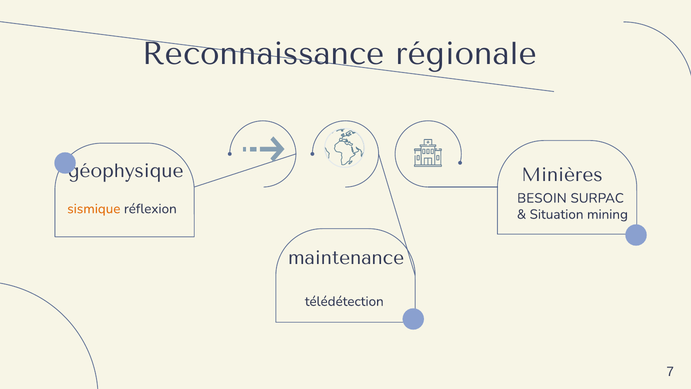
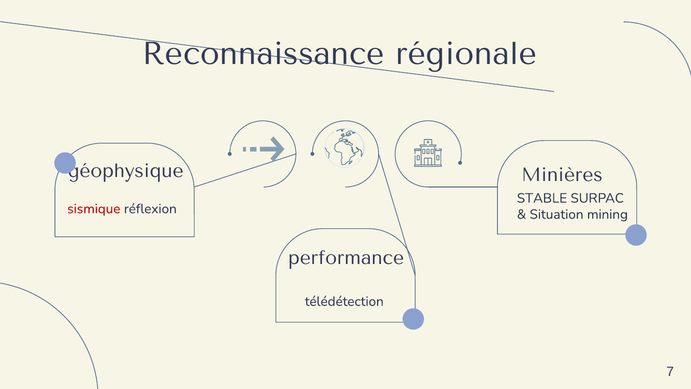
BESOIN: BESOIN -> STABLE (542, 198)
sismique colour: orange -> red (94, 209)
maintenance: maintenance -> performance (346, 257)
